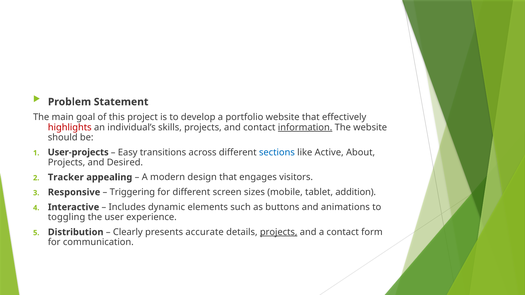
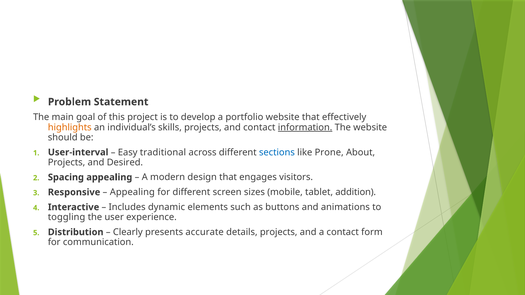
highlights colour: red -> orange (70, 127)
User-projects: User-projects -> User-interval (78, 152)
transitions: transitions -> traditional (163, 152)
Active: Active -> Prone (329, 152)
Tracker: Tracker -> Spacing (66, 177)
Triggering: Triggering -> Appealing (132, 192)
projects underline: present -> none (279, 232)
